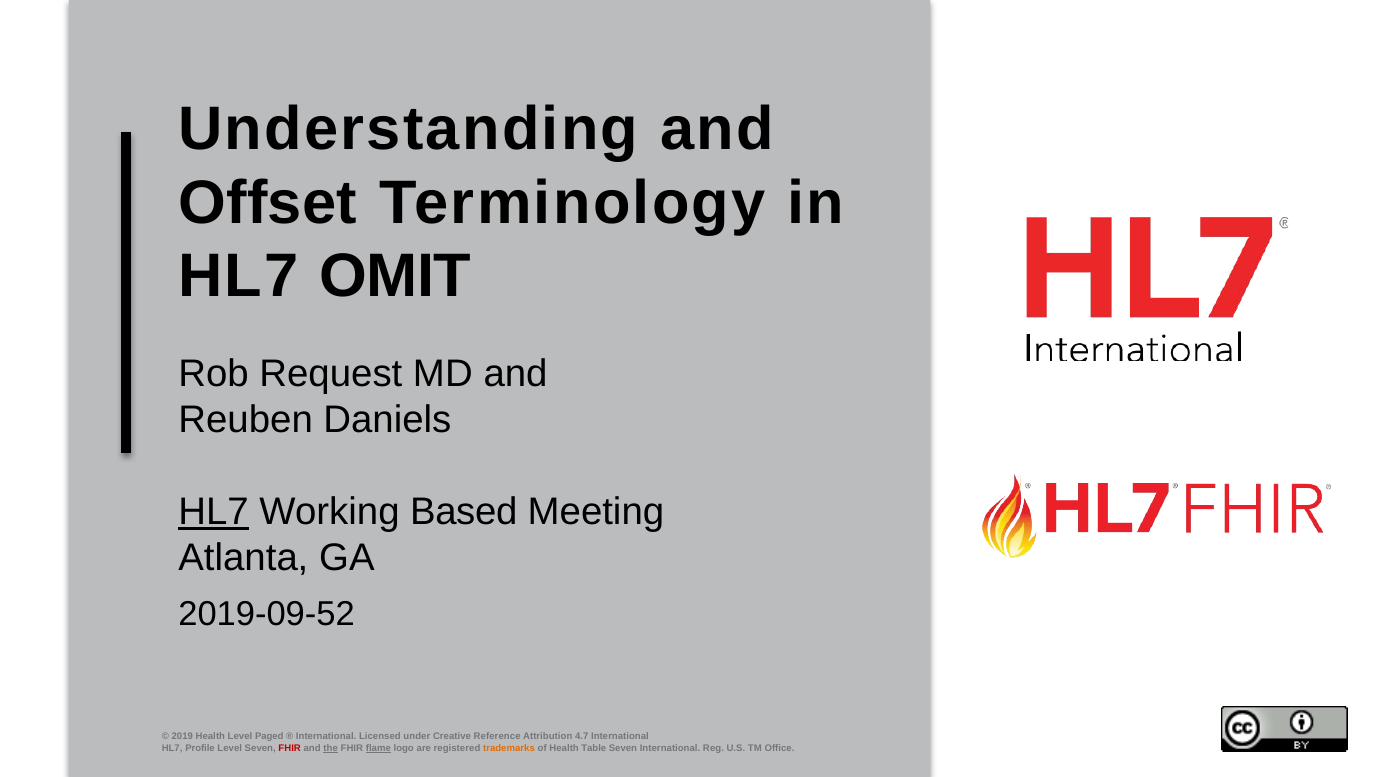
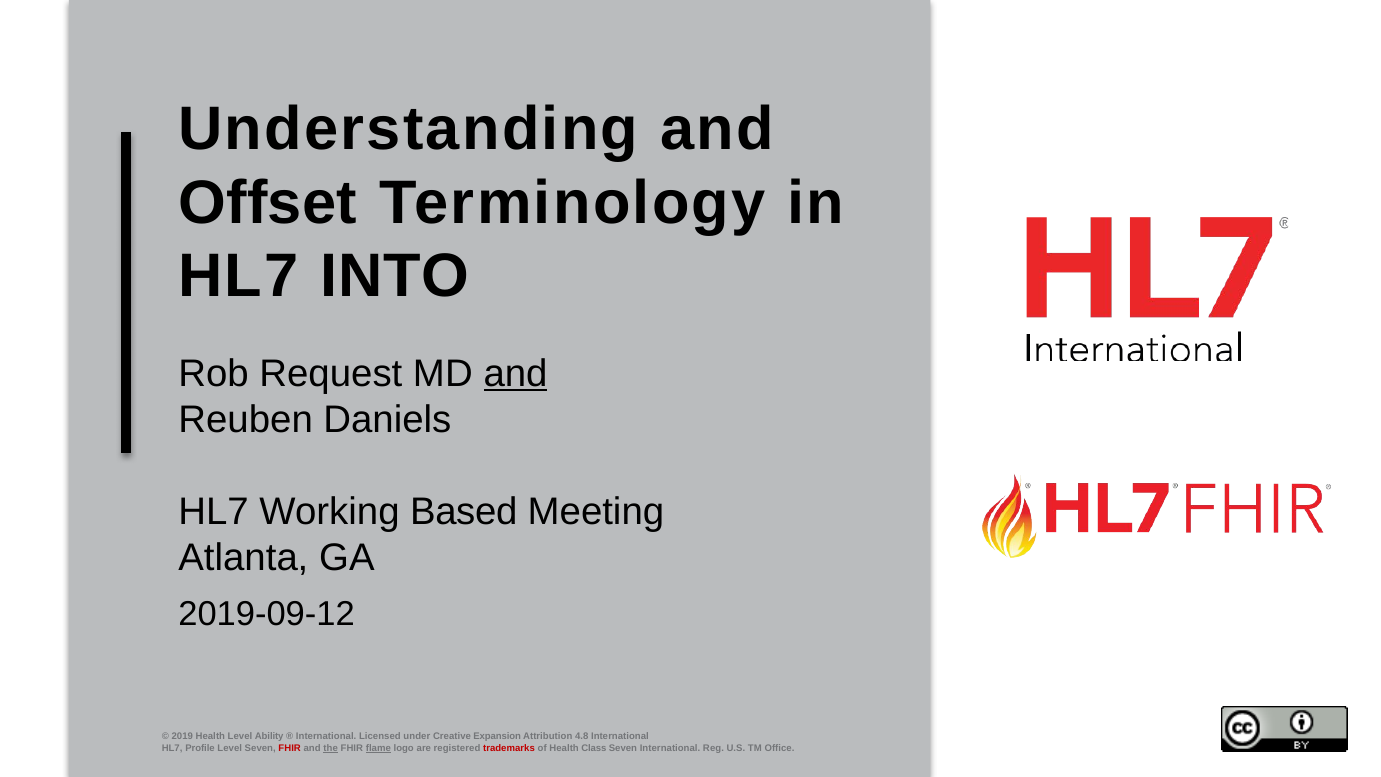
OMIT: OMIT -> INTO (395, 277)
and underline: none -> present (516, 374)
HL7 underline: present -> none (214, 512)
2019-09-52: 2019-09-52 -> 2019-09-12 (267, 614)
Paged: Paged -> Ability (269, 736)
Reference: Reference -> Expansion (497, 736)
4.7: 4.7 -> 4.8 (582, 736)
trademarks colour: orange -> red (509, 748)
Table: Table -> Class (594, 748)
